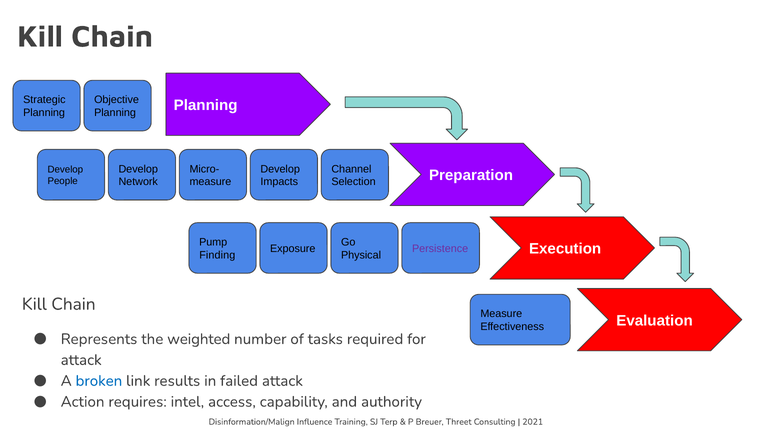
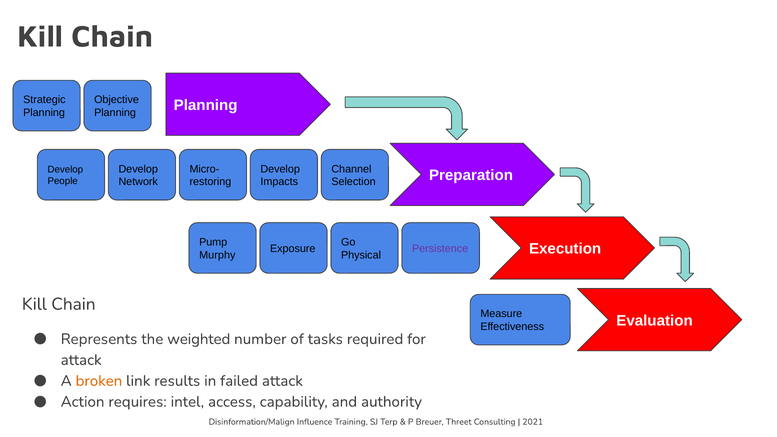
measure: measure -> restoring (210, 182)
Finding: Finding -> Murphy (217, 255)
broken colour: blue -> orange (99, 381)
